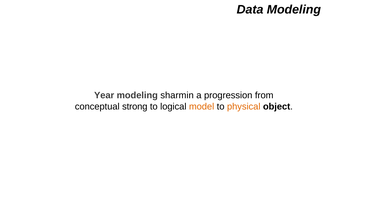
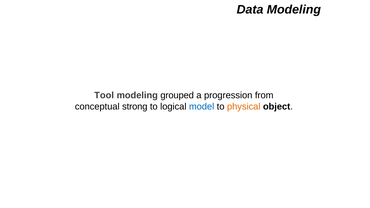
Year: Year -> Tool (104, 95)
sharmin: sharmin -> grouped (177, 95)
model colour: orange -> blue (202, 107)
